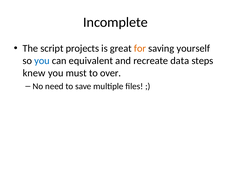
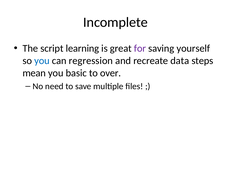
projects: projects -> learning (82, 48)
for colour: orange -> purple (140, 48)
equivalent: equivalent -> regression (91, 61)
knew: knew -> mean (34, 73)
must: must -> basic (76, 73)
